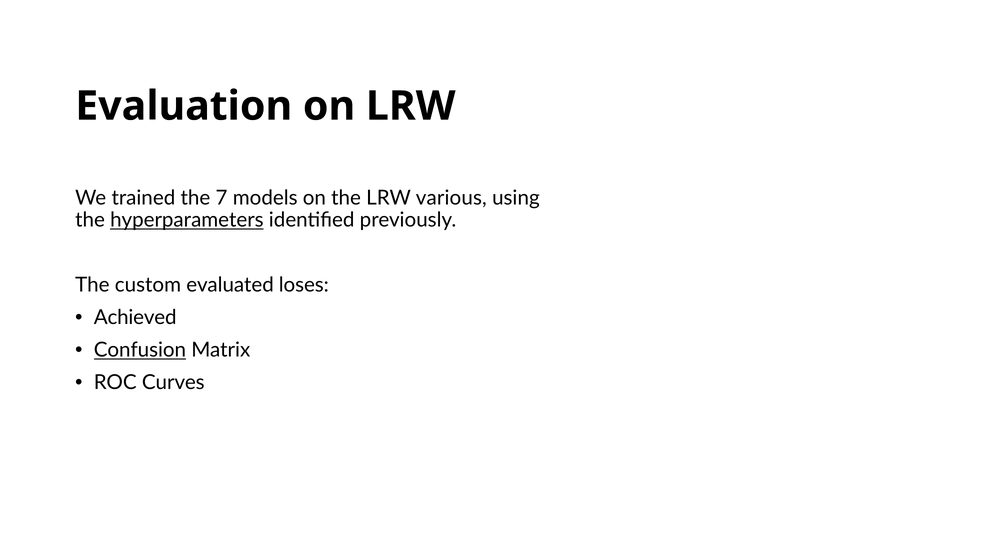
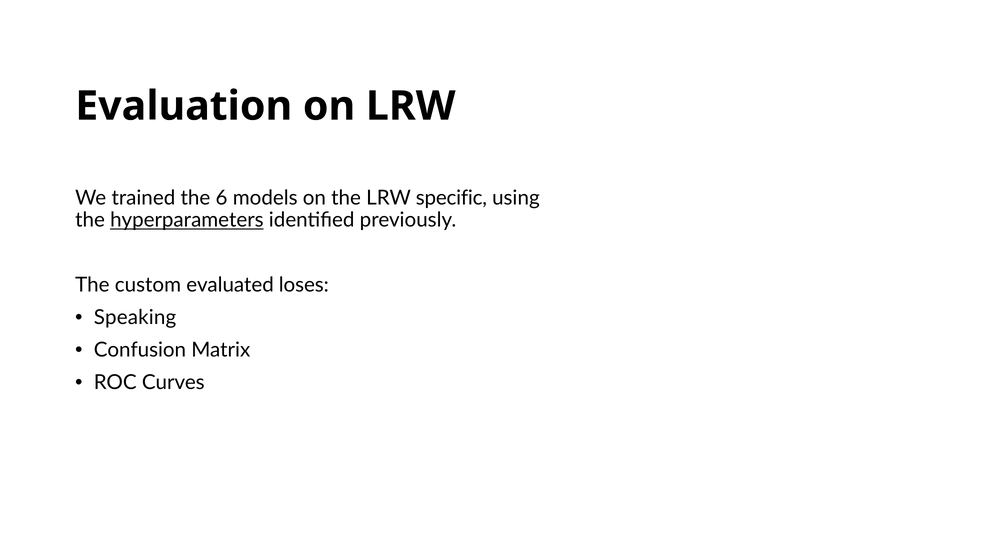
7: 7 -> 6 (222, 198)
various: various -> specific (451, 198)
Achieved: Achieved -> Speaking (135, 318)
Confusion underline: present -> none (140, 350)
